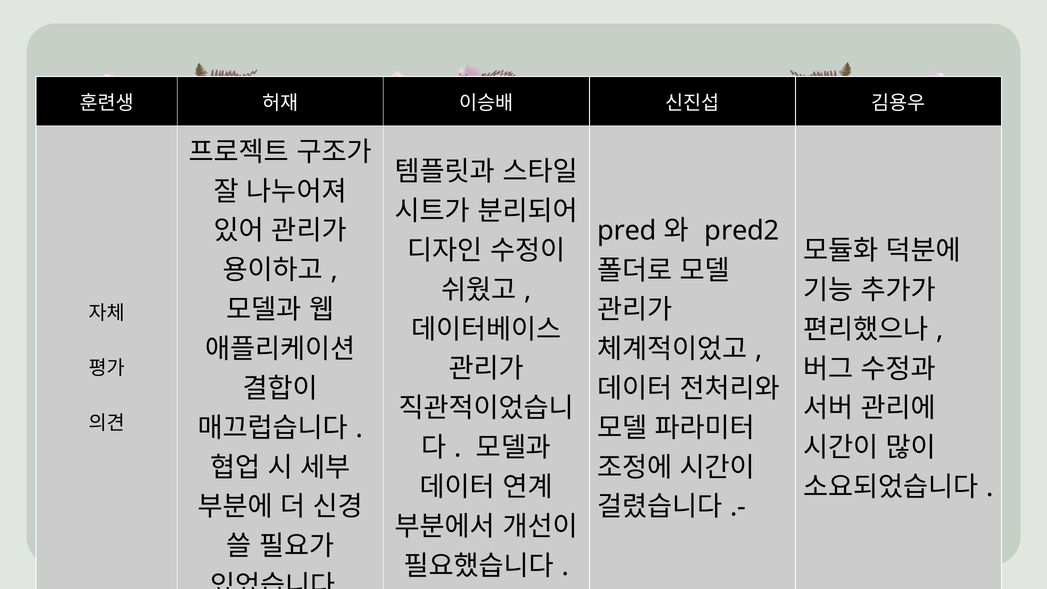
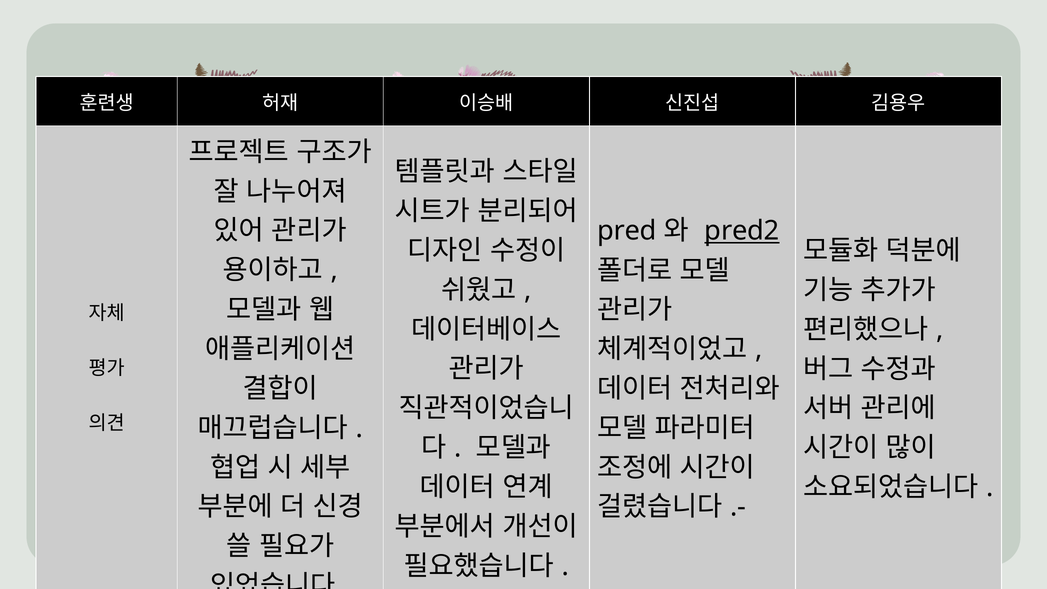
pred2 underline: none -> present (742, 231)
